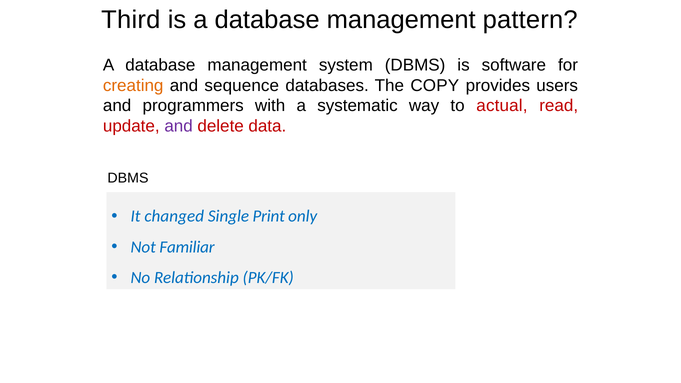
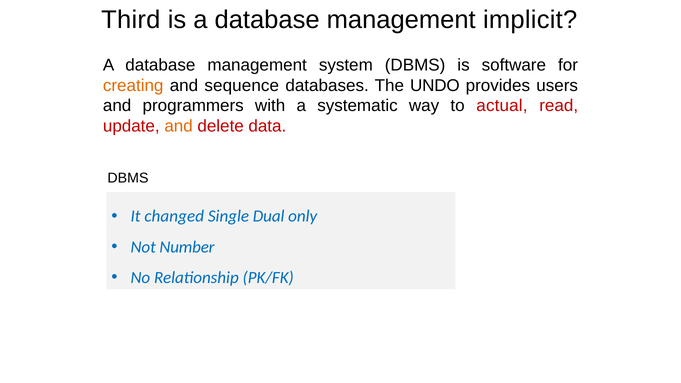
pattern: pattern -> implicit (530, 20)
COPY: COPY -> UNDO (435, 85)
and colour: purple -> orange (179, 126)
Print: Print -> Dual (269, 216)
Familiar: Familiar -> Number (187, 247)
